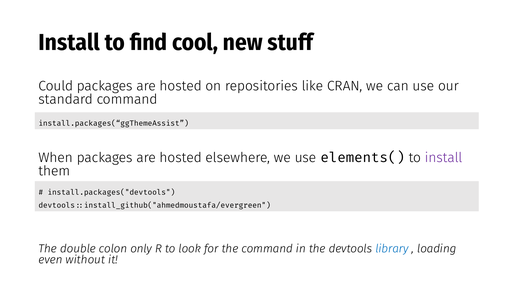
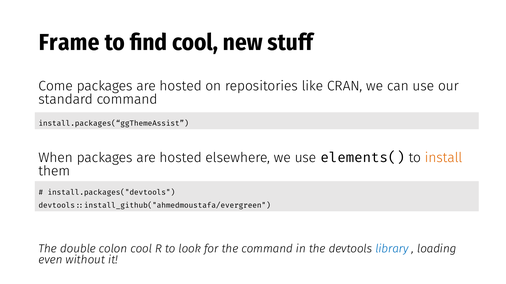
Install: Install -> Frame (69, 43)
Could: Could -> Come (56, 86)
install colour: purple -> orange (444, 158)
colon only: only -> cool (141, 249)
